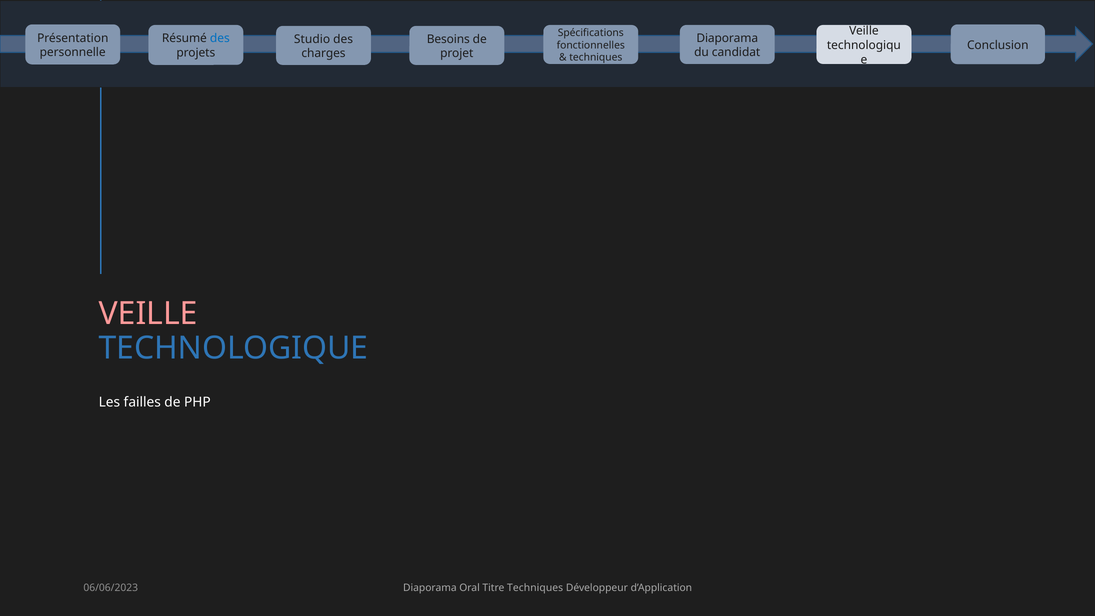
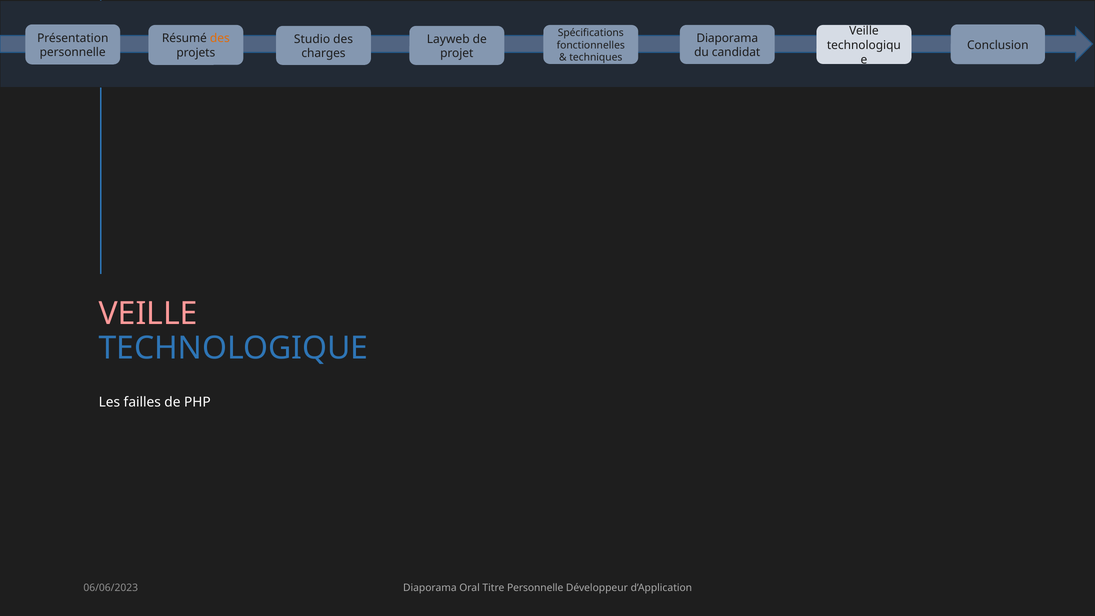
des colour: blue -> orange (220, 39)
Besoins: Besoins -> Layweb (448, 39)
Titre Techniques: Techniques -> Personnelle (535, 588)
